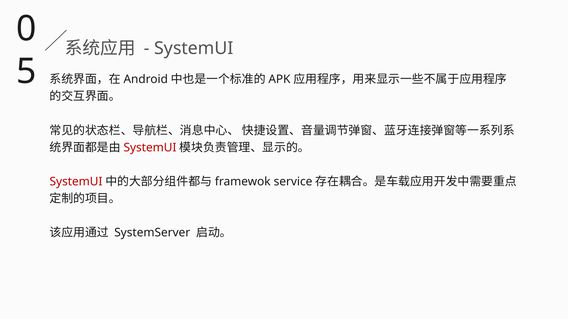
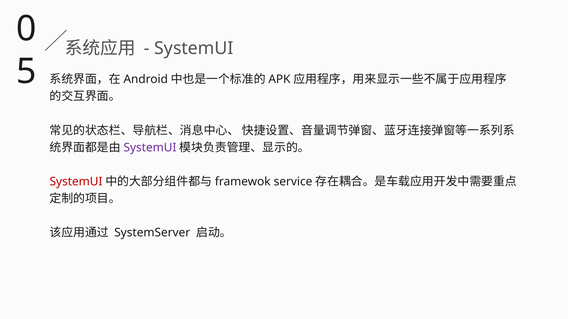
SystemUI colour: red -> purple (150, 148)
